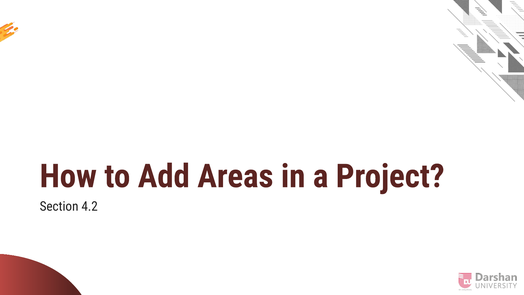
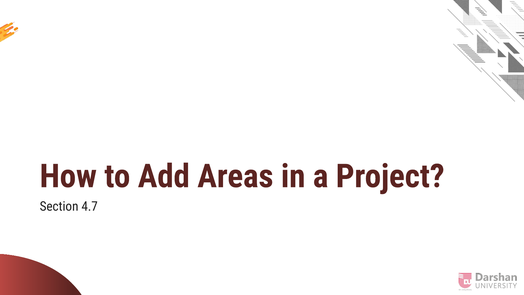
4.2: 4.2 -> 4.7 (90, 206)
